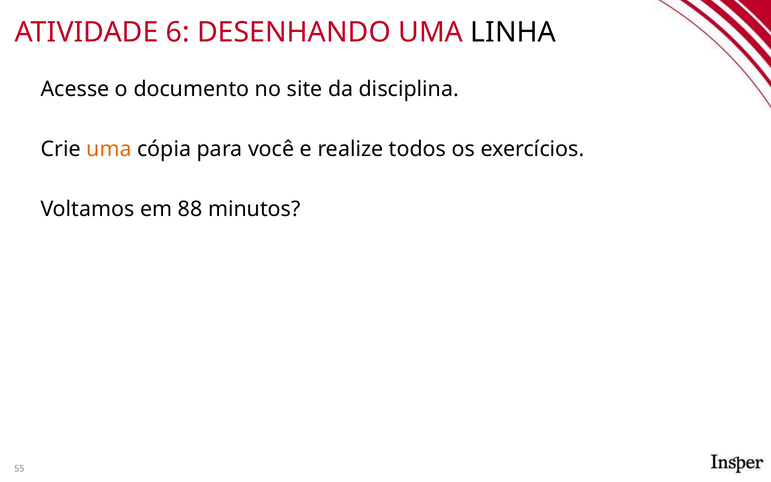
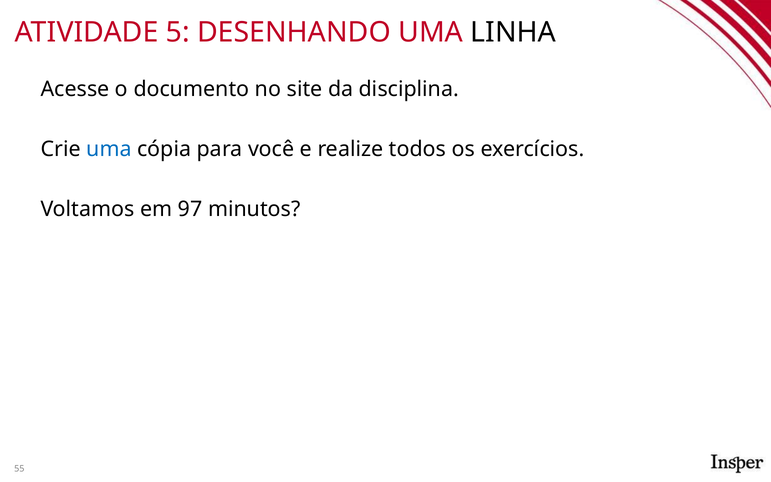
6: 6 -> 5 (178, 33)
uma colour: orange -> blue (109, 149)
88: 88 -> 97 (190, 209)
